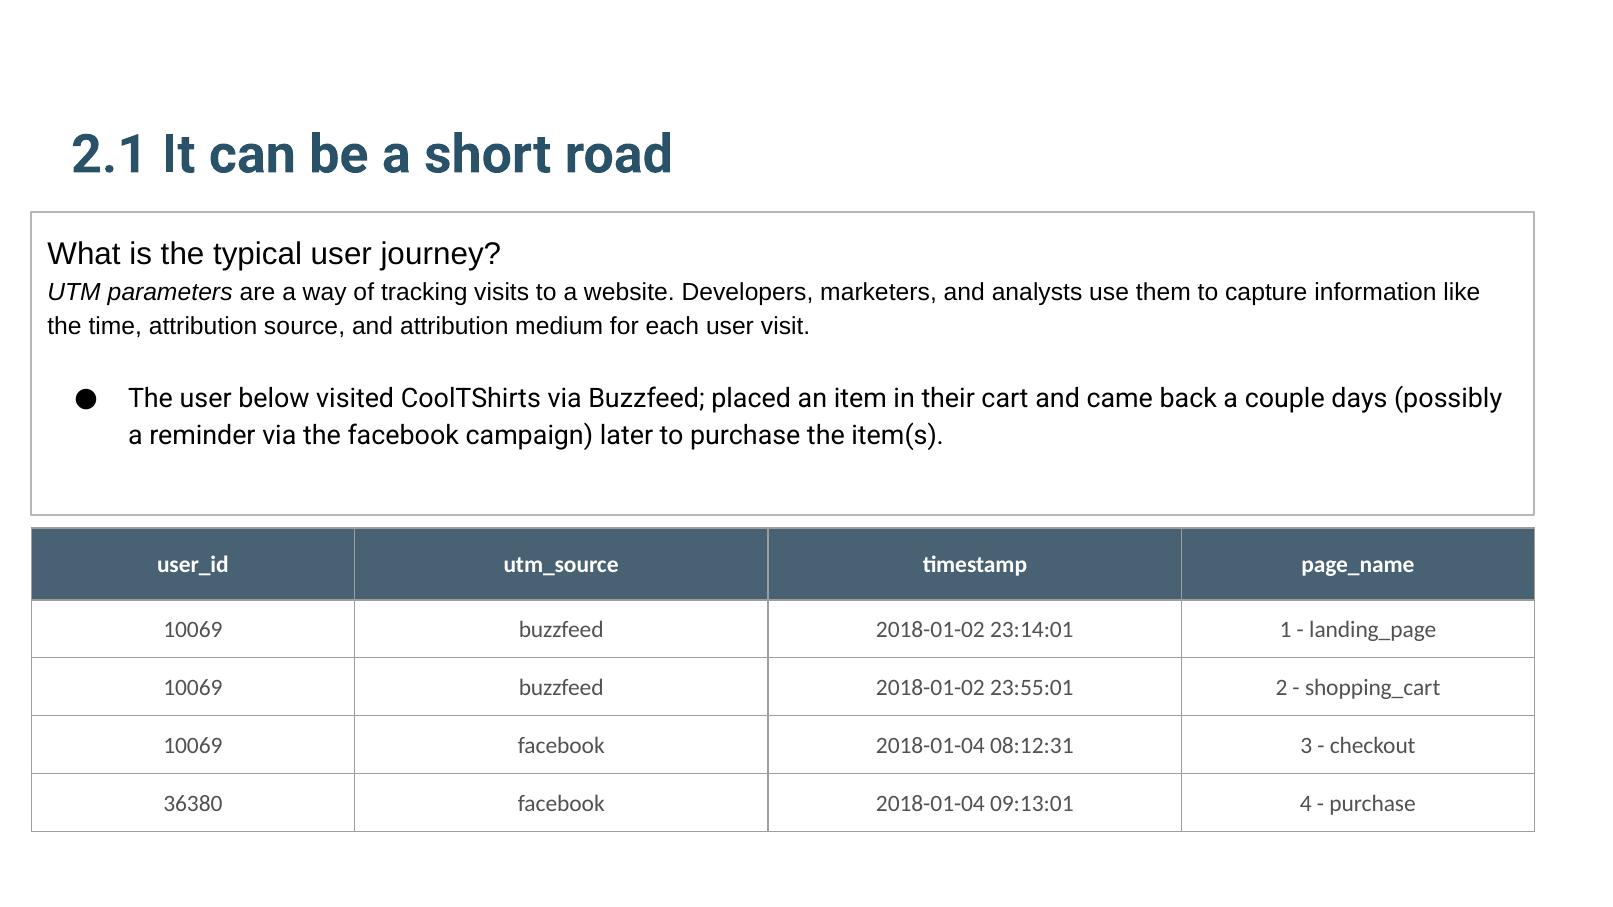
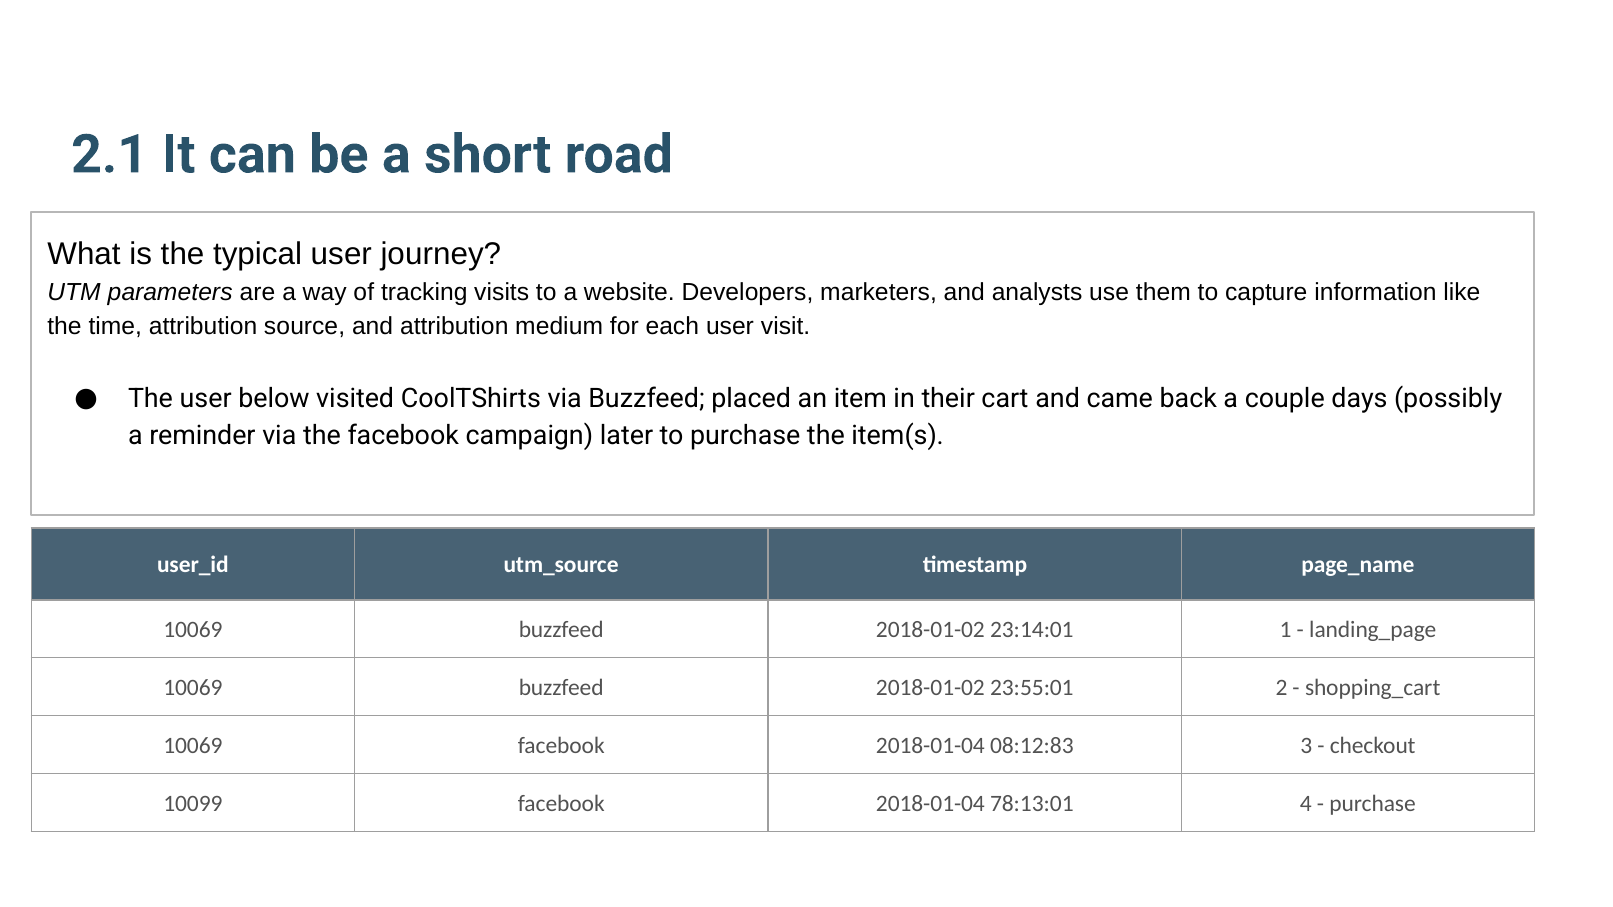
08:12:31: 08:12:31 -> 08:12:83 (1032, 746)
36380: 36380 -> 10099 (193, 804)
09:13:01: 09:13:01 -> 78:13:01 (1032, 804)
